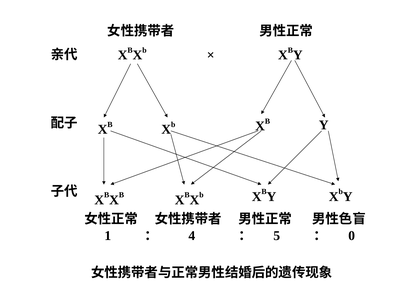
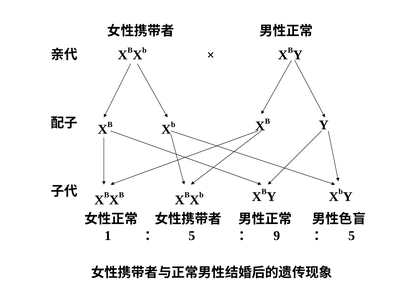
4: 4 -> 5 (192, 235)
5: 5 -> 9 (277, 235)
0: 0 -> 5 (352, 235)
